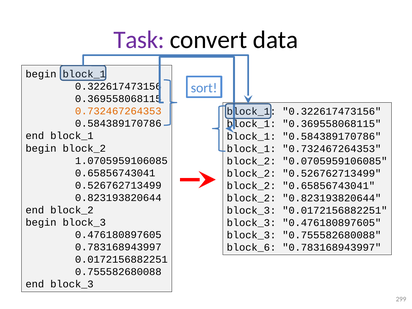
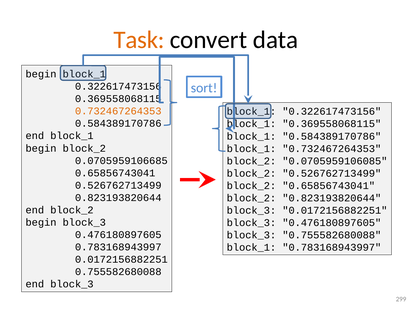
Task colour: purple -> orange (139, 40)
1.0705959106085: 1.0705959106085 -> 0.0705959106685 (121, 161)
block_6: block_6 -> block_1 (251, 248)
